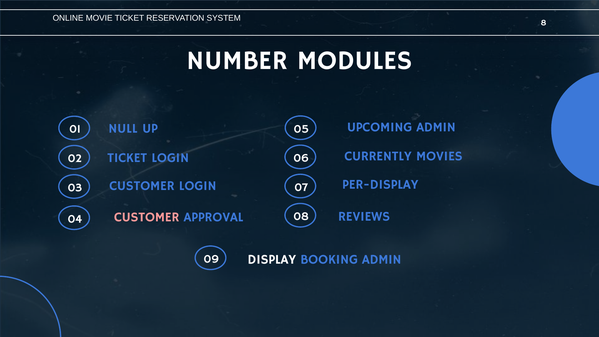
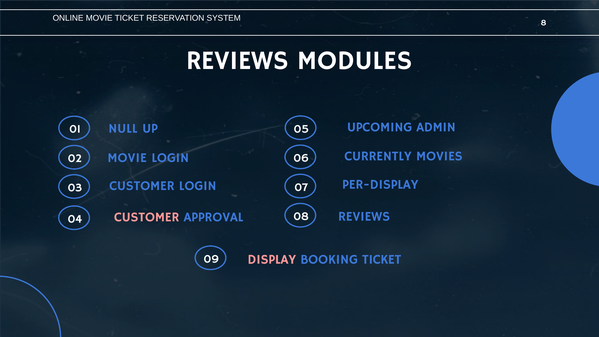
NUMBER: NUMBER -> REVIEWS (237, 60)
TICKET: TICKET -> MOVIE (127, 158)
DISPLAY colour: white -> pink (272, 259)
BOOKING ADMIN: ADMIN -> TICKET (382, 259)
